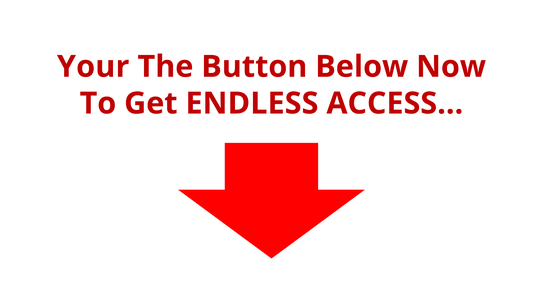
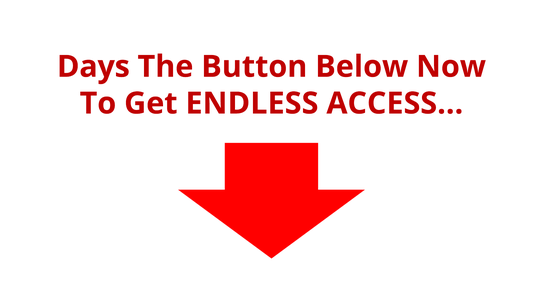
Your: Your -> Days (93, 67)
